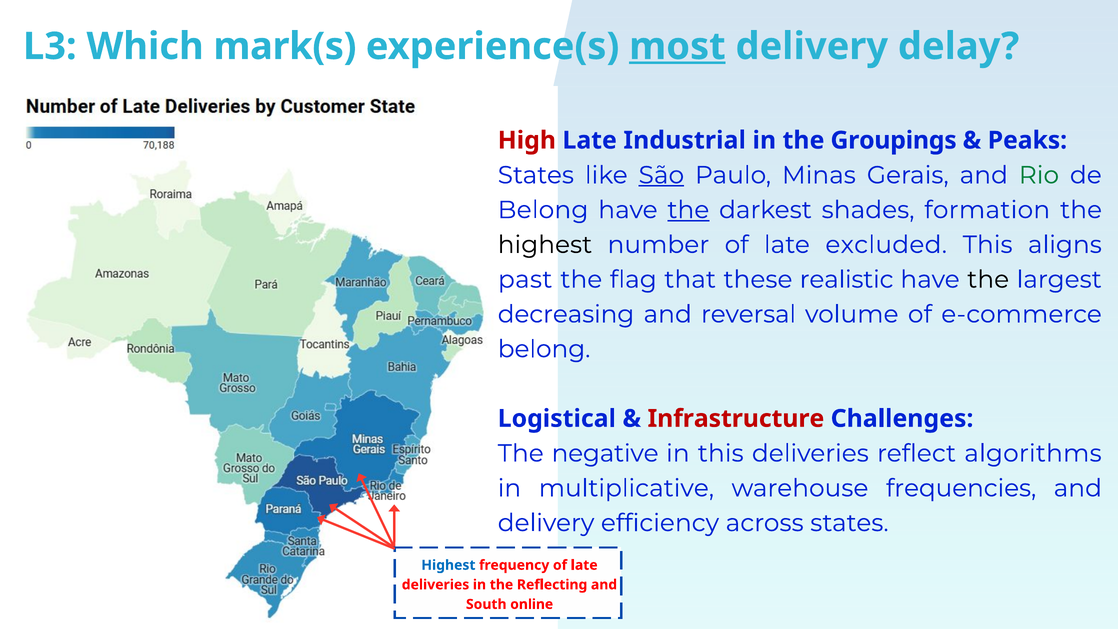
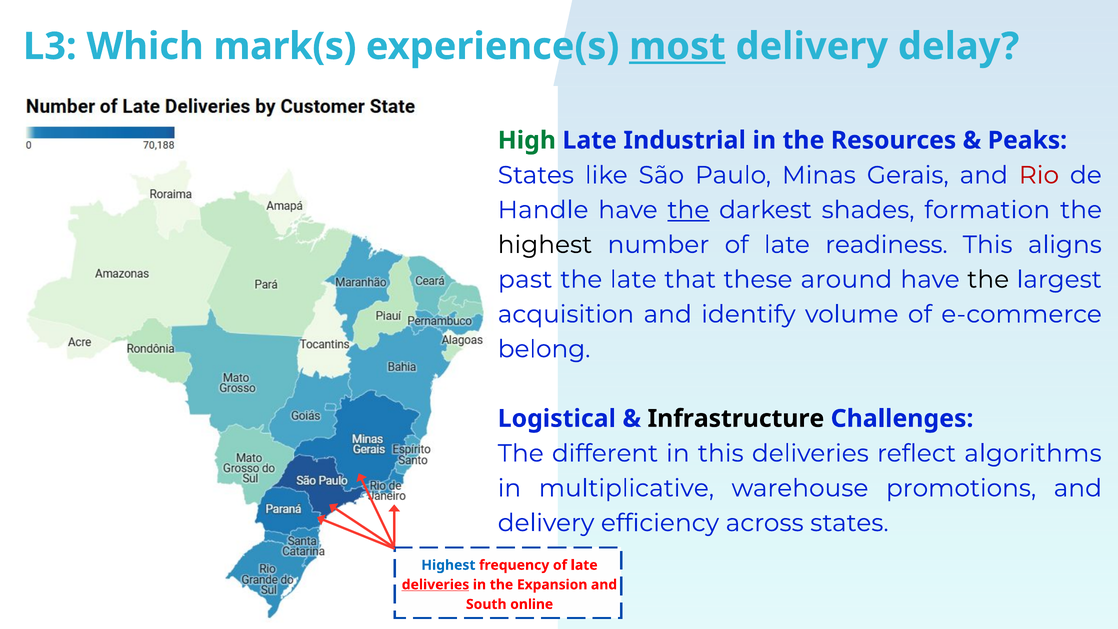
High colour: red -> green (527, 140)
Groupings: Groupings -> Resources (894, 140)
São underline: present -> none (661, 175)
Rio colour: green -> red (1039, 175)
Belong: Belong -> Handle (543, 210)
excluded: excluded -> readiness (886, 245)
the flag: flag -> late (633, 279)
realistic: realistic -> around (846, 279)
decreasing: decreasing -> acquisition (566, 314)
reversal: reversal -> identify (748, 314)
Infrastructure colour: red -> black (736, 419)
negative: negative -> different (605, 453)
frequencies: frequencies -> promotions (961, 488)
deliveries underline: none -> present (435, 585)
Reflecting: Reflecting -> Expansion (552, 585)
